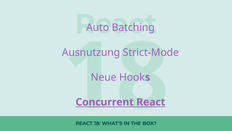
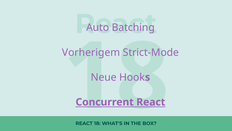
Ausnutzung: Ausnutzung -> Vorherigem (91, 52)
